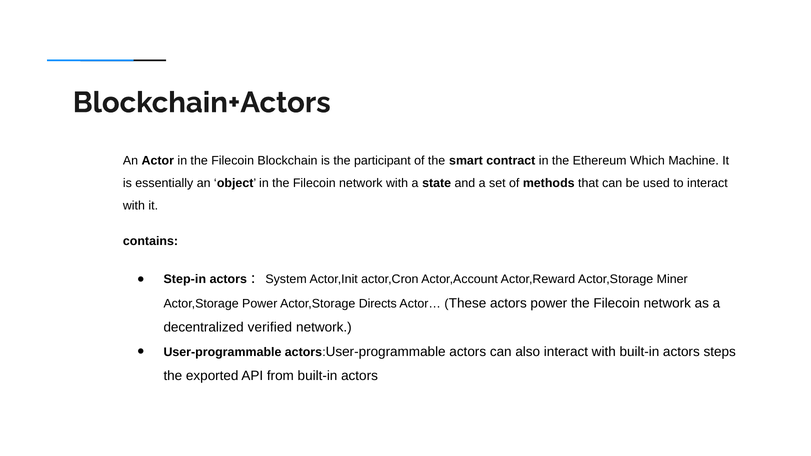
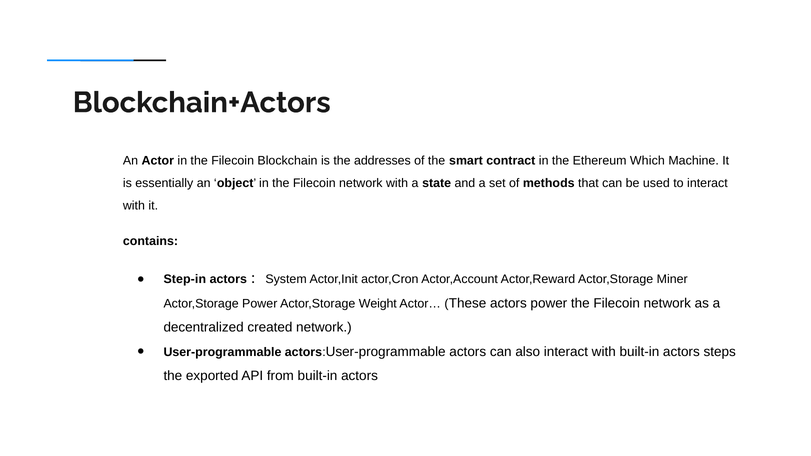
participant: participant -> addresses (382, 161)
Directs: Directs -> Weight (378, 304)
verified: verified -> created (270, 328)
